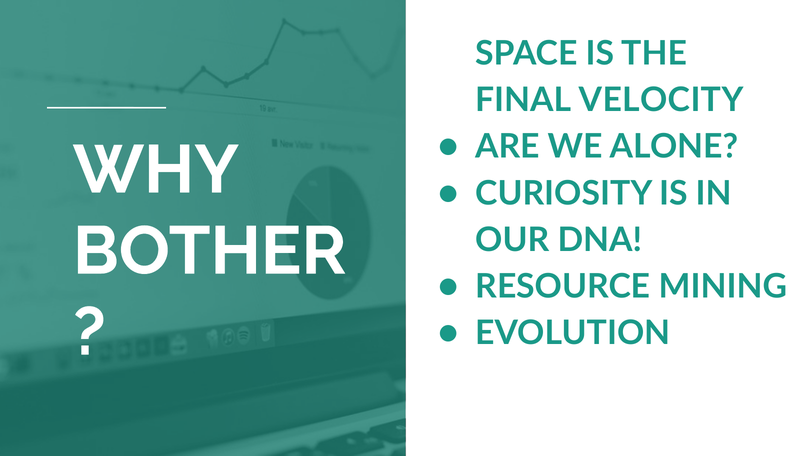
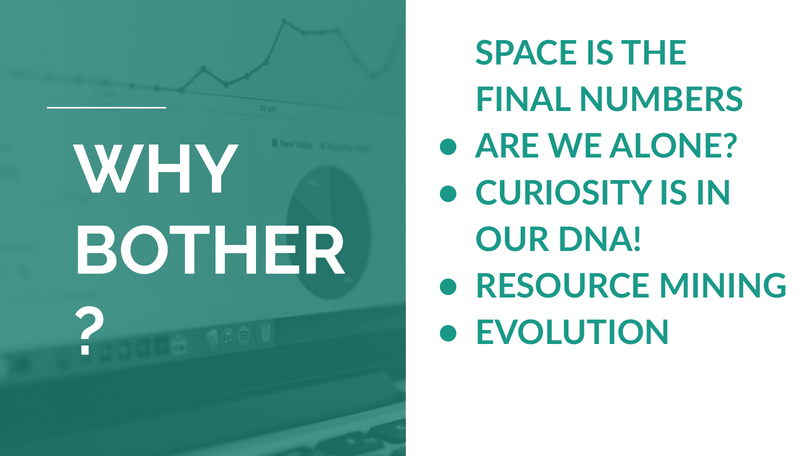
VELOCITY: VELOCITY -> NUMBERS (661, 100)
